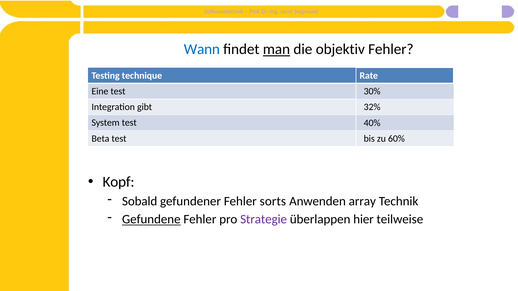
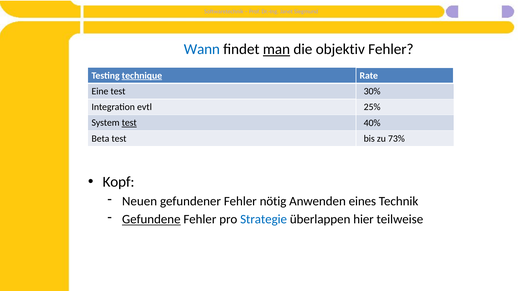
technique underline: none -> present (142, 76)
gibt: gibt -> evtl (145, 107)
32%: 32% -> 25% (372, 107)
test underline: none -> present (129, 123)
60%: 60% -> 73% (396, 139)
Sobald: Sobald -> Neuen (140, 201)
sorts: sorts -> nötig (273, 201)
array: array -> eines (362, 201)
Strategie colour: purple -> blue (264, 220)
